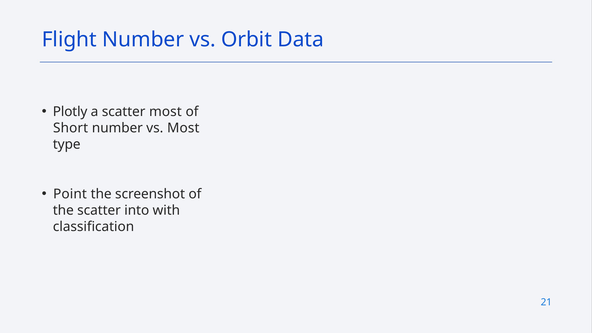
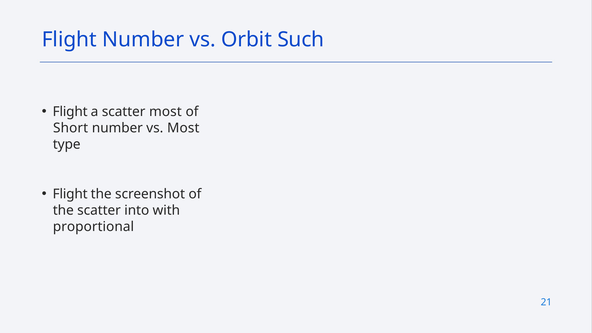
Data: Data -> Such (301, 40)
Plotly: Plotly -> Flight (70, 112)
Point: Point -> Flight (70, 194)
classification: classification -> proportional (93, 227)
